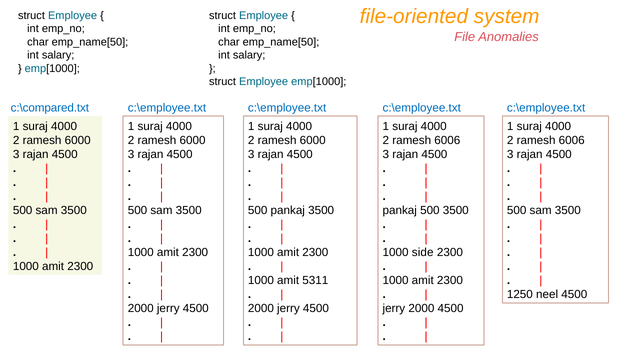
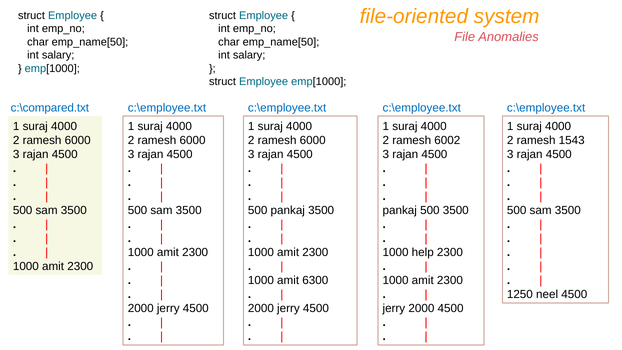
6006: 6006 -> 6002 (447, 140)
6006: 6006 -> 1543 (572, 140)
side: side -> help (423, 252)
5311: 5311 -> 6300 (315, 280)
